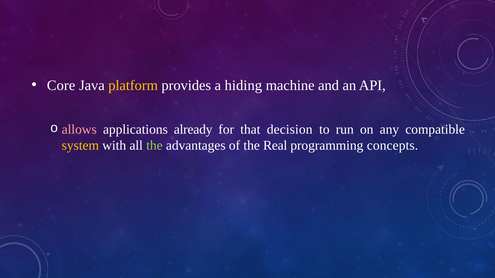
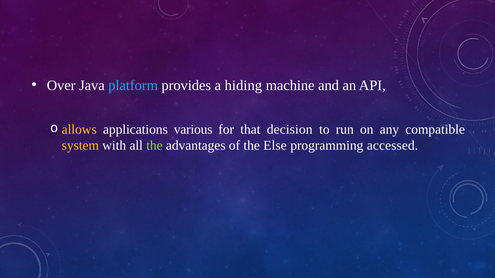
Core: Core -> Over (61, 85)
platform colour: yellow -> light blue (133, 85)
allows colour: pink -> yellow (79, 130)
already: already -> various (193, 130)
Real: Real -> Else (275, 146)
concepts: concepts -> accessed (393, 146)
